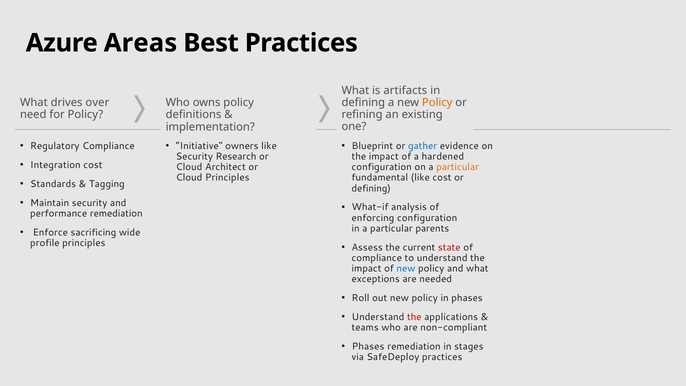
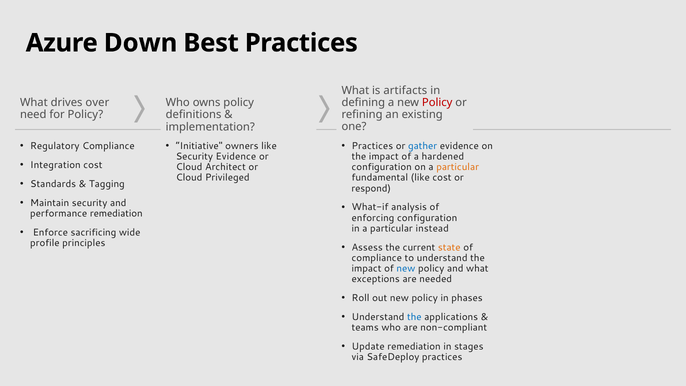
Areas: Areas -> Down (141, 43)
Policy colour: orange -> red (437, 102)
Blueprint: Blueprint -> Practices (372, 146)
Security Research: Research -> Evidence (236, 156)
Cloud Principles: Principles -> Privileged (227, 178)
defining: defining -> respond (371, 188)
parents: parents -> instead (432, 228)
state colour: red -> orange (449, 247)
the colour: red -> blue (414, 317)
Phases: Phases -> Update (368, 347)
